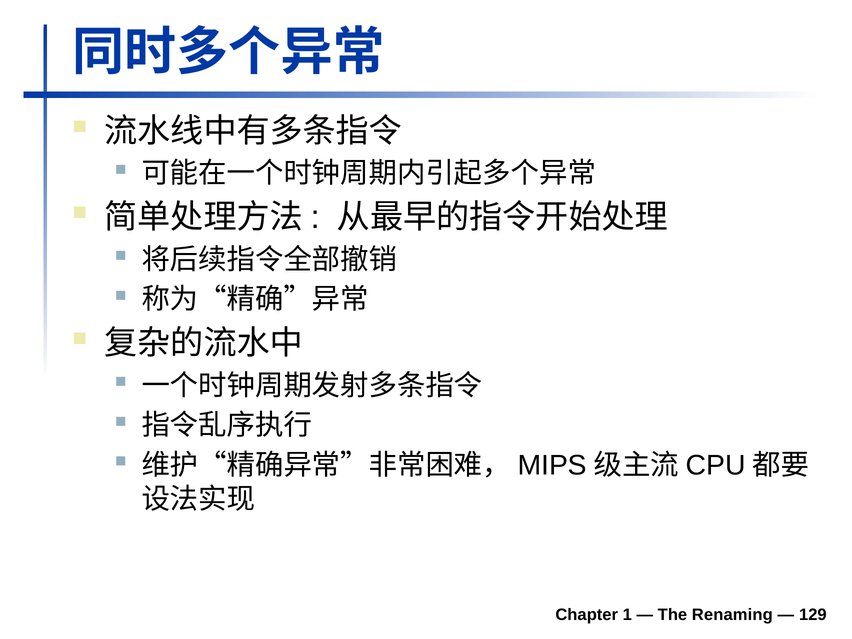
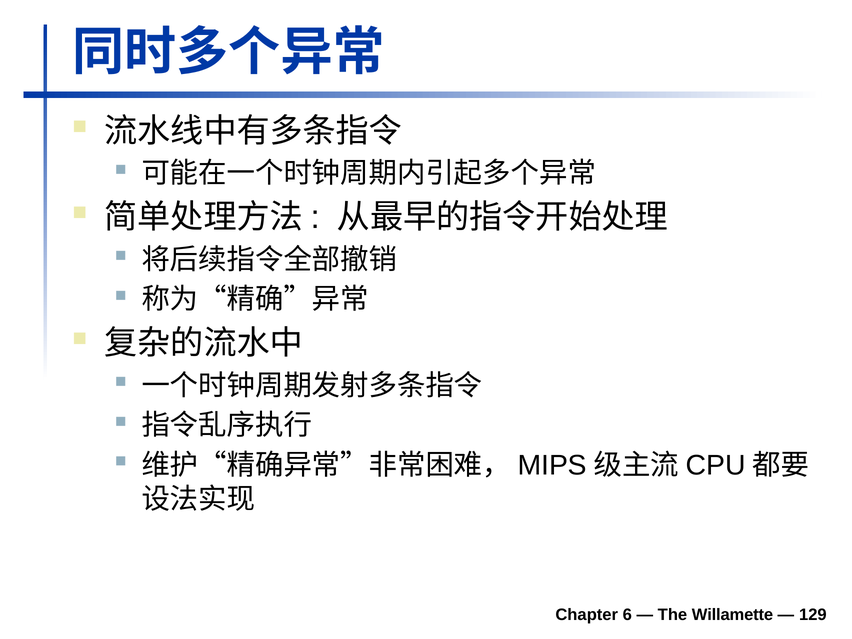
1: 1 -> 6 (627, 615)
Renaming: Renaming -> Willamette (732, 615)
